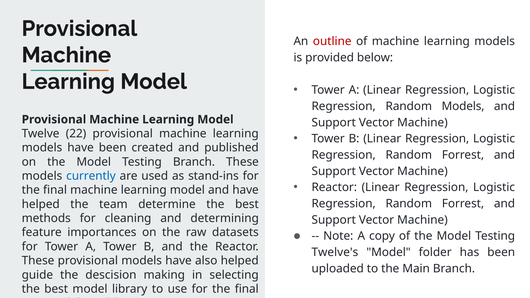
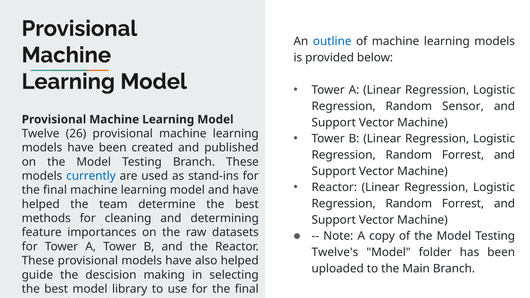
outline colour: red -> blue (332, 41)
Random Models: Models -> Sensor (463, 106)
22: 22 -> 26 (76, 134)
